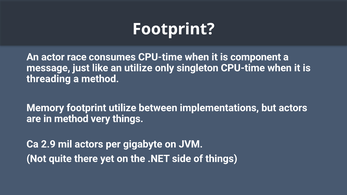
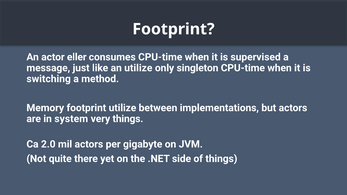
race: race -> eller (77, 57)
component: component -> supervised (256, 57)
threading: threading -> switching (49, 79)
in method: method -> system (71, 119)
2.9: 2.9 -> 2.0 (48, 144)
